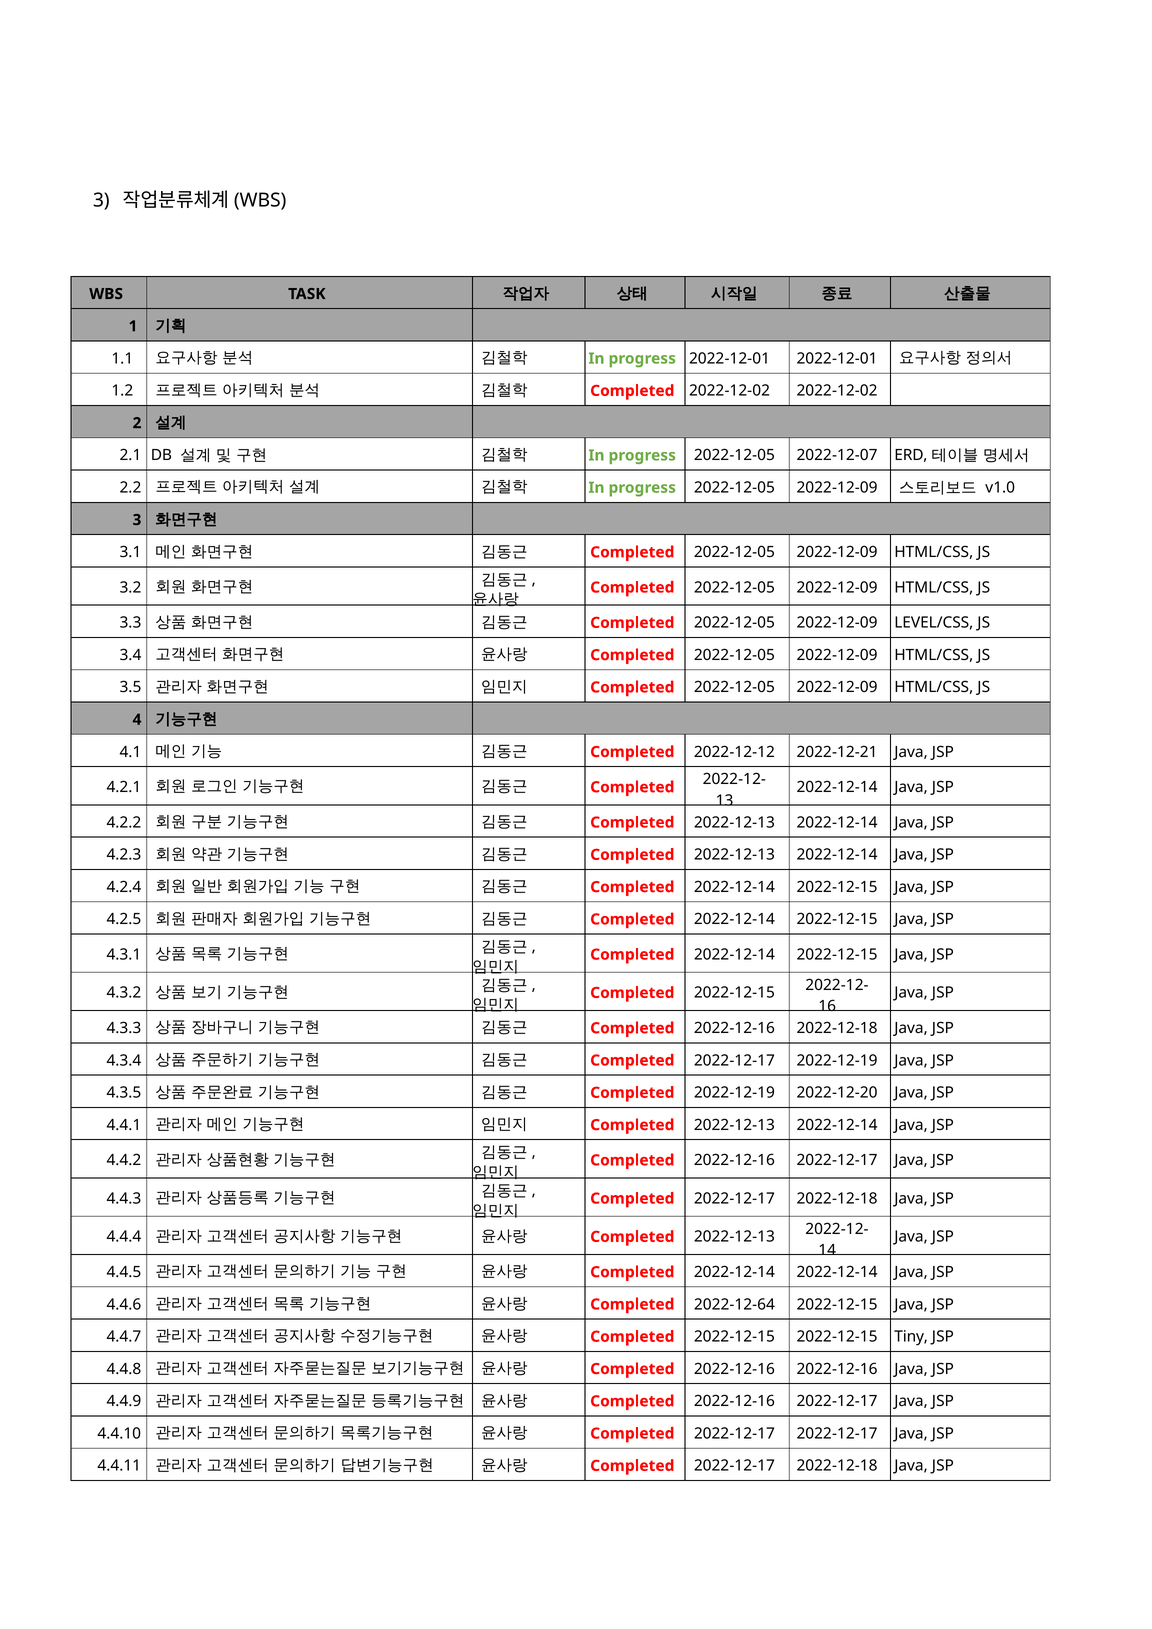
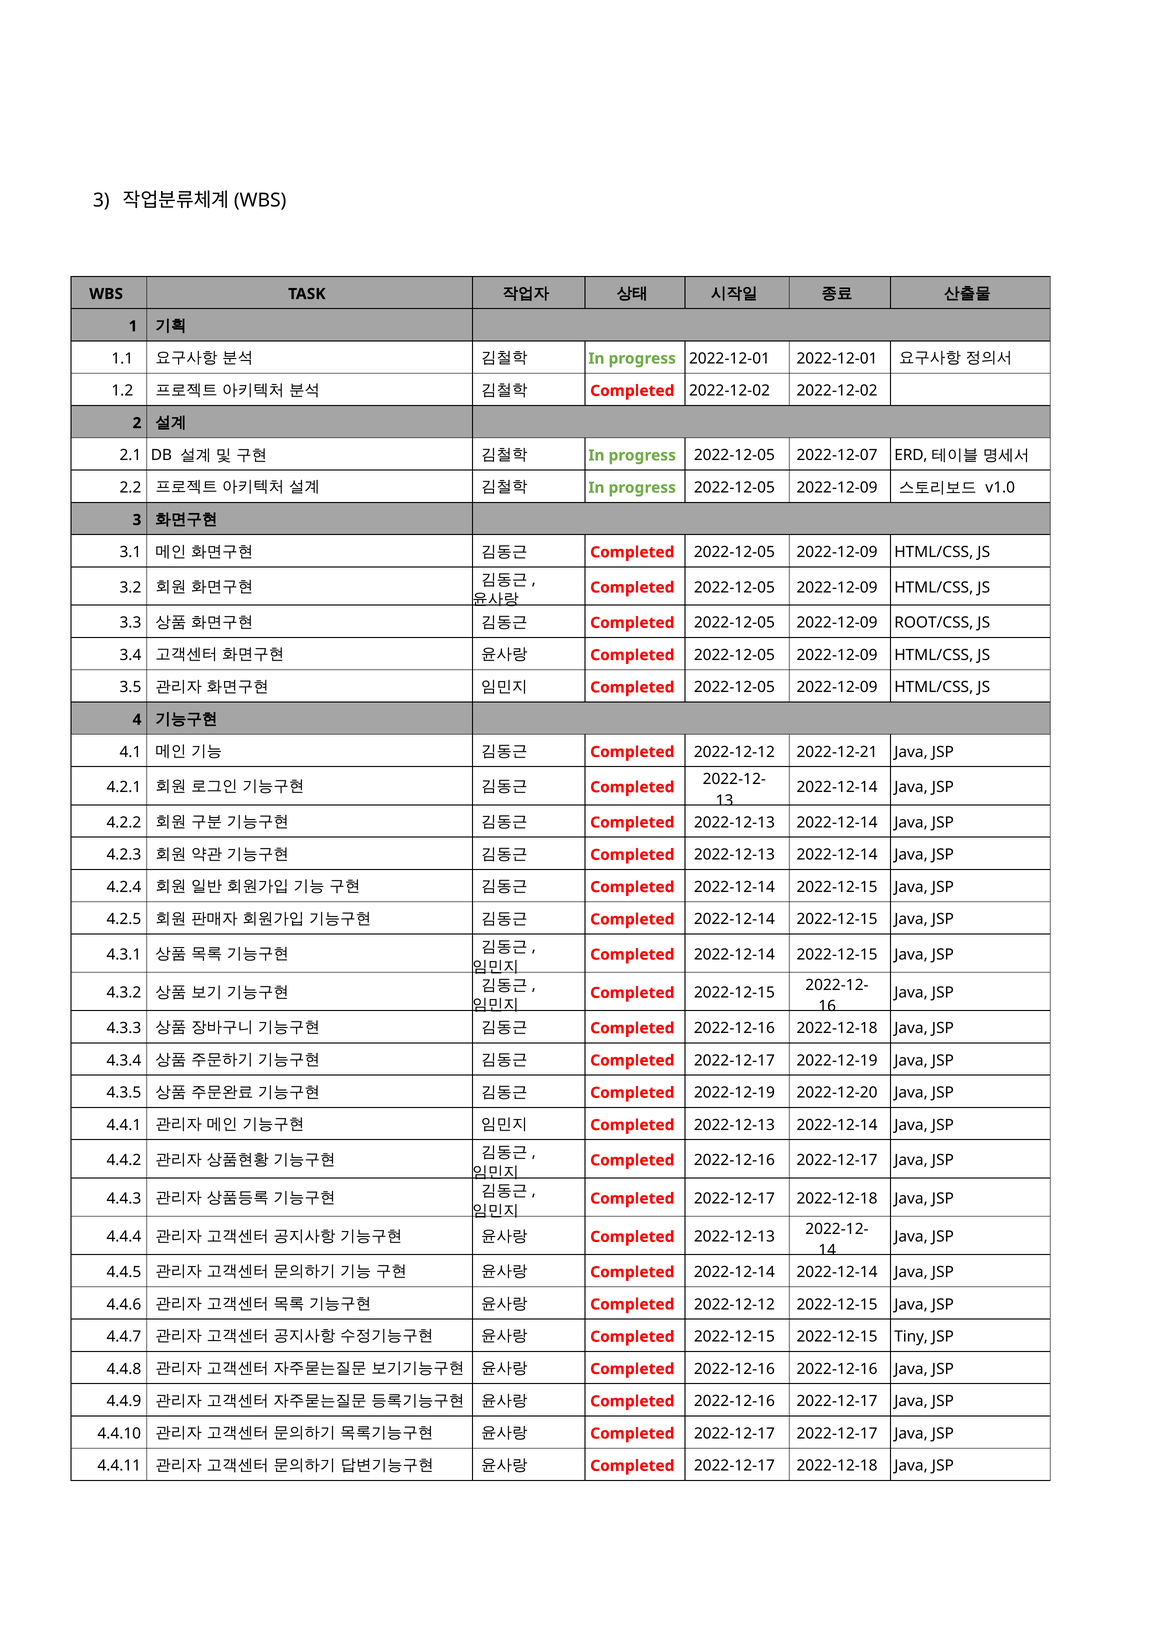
LEVEL/CSS: LEVEL/CSS -> ROOT/CSS (934, 623)
2022-12-64: 2022-12-64 -> 2022-12-12 (734, 1304)
